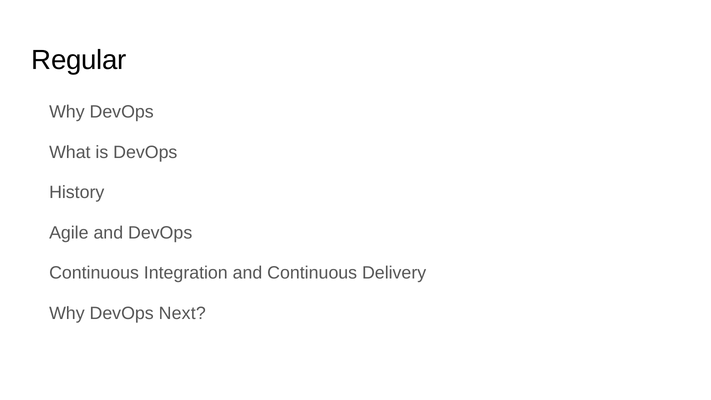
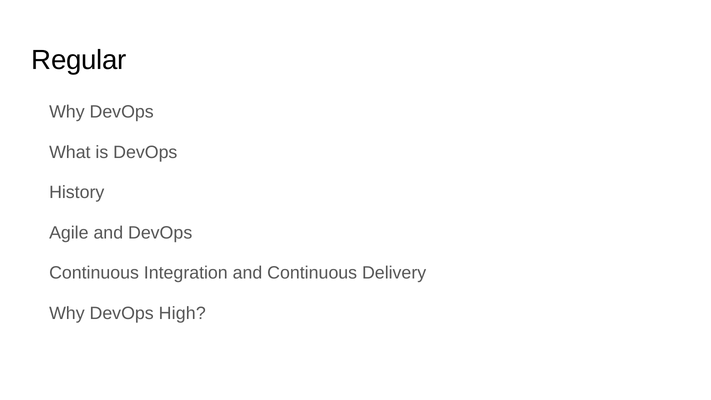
Next: Next -> High (182, 313)
